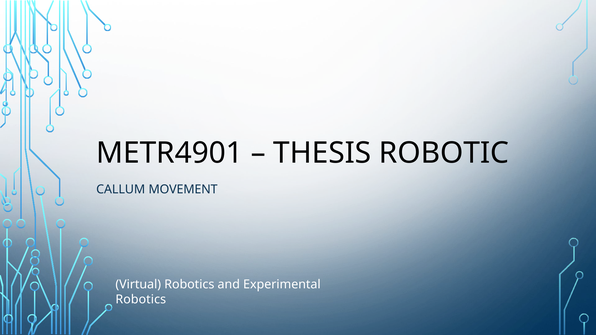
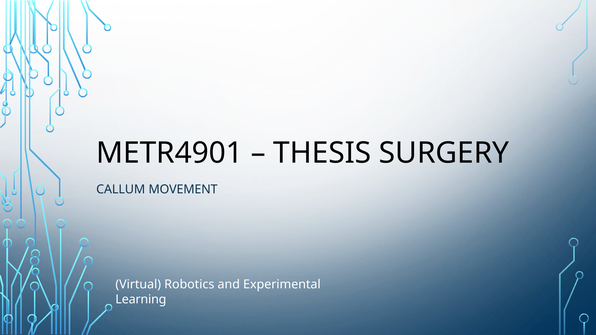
ROBOTIC: ROBOTIC -> SURGERY (444, 153)
Robotics: Robotics -> Learning (141, 300)
